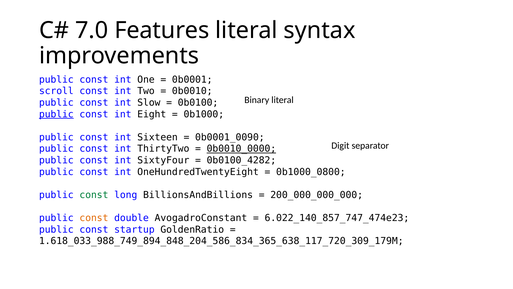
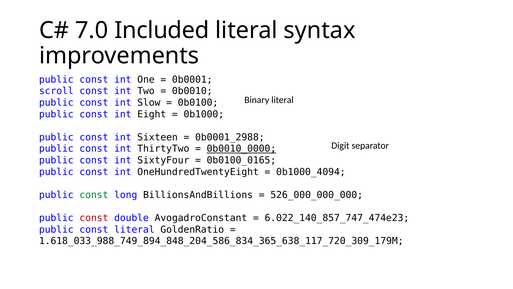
Features: Features -> Included (162, 30)
public underline: present -> none (56, 114)
0b0001_0090: 0b0001_0090 -> 0b0001_2988 (230, 137)
0b0100_4282: 0b0100_4282 -> 0b0100_0165 (241, 160)
0b1000_0800: 0b1000_0800 -> 0b1000_4094 (311, 172)
200_000_000_000: 200_000_000_000 -> 526_000_000_000 (317, 195)
const colour: orange -> red (94, 218)
const startup: startup -> literal (134, 229)
